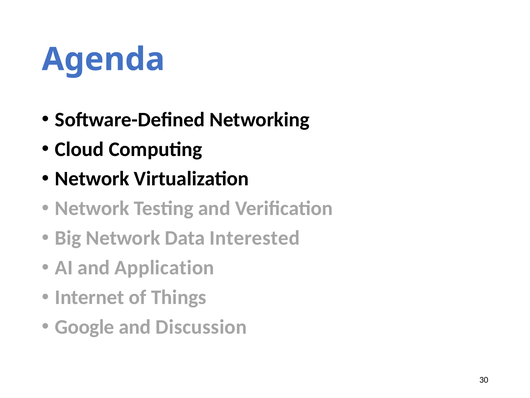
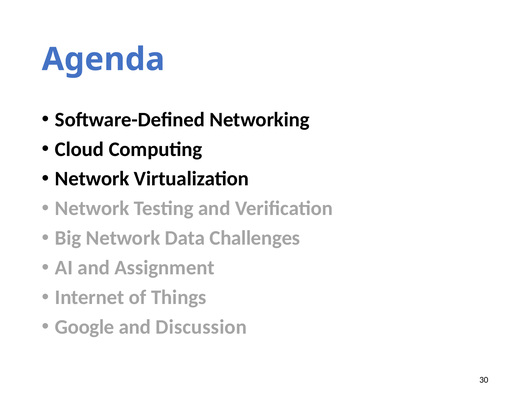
Interested: Interested -> Challenges (255, 238)
Application: Application -> Assignment (165, 267)
